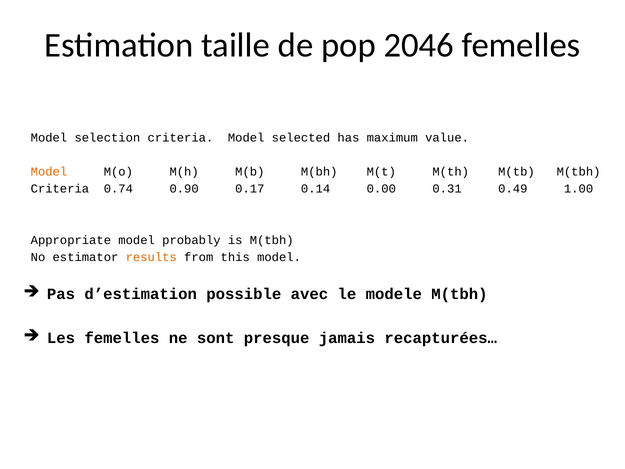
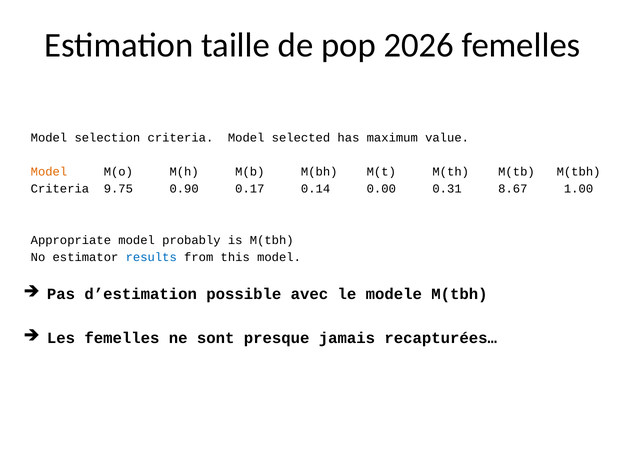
2046: 2046 -> 2026 (419, 45)
0.74: 0.74 -> 9.75 (118, 189)
0.49: 0.49 -> 8.67 (513, 189)
results colour: orange -> blue (151, 257)
